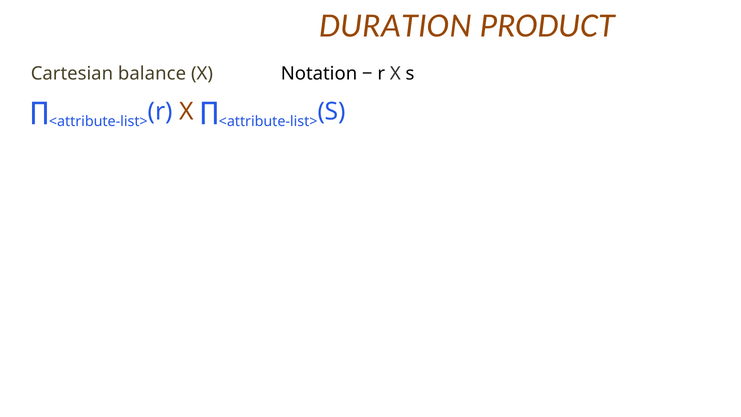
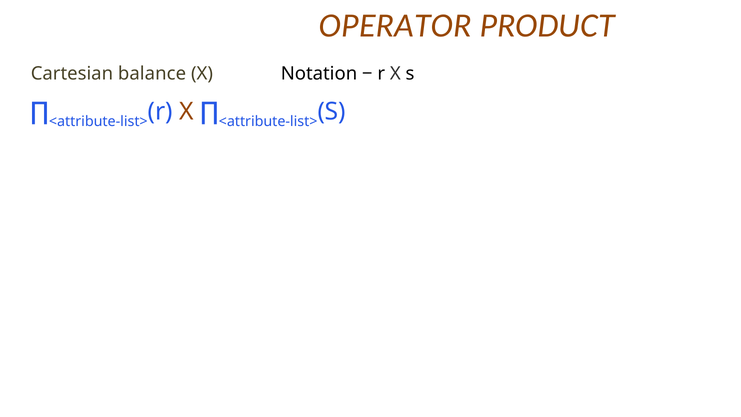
DURATION: DURATION -> OPERATOR (395, 26)
